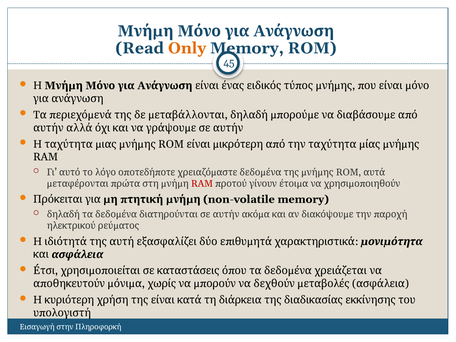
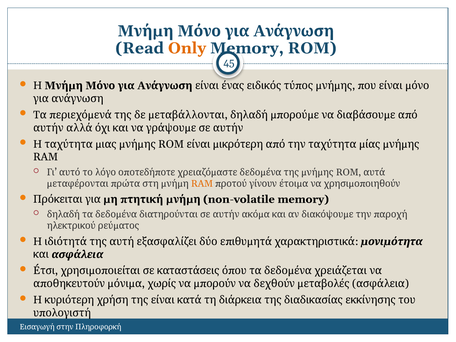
RAM colour: red -> orange (202, 184)
